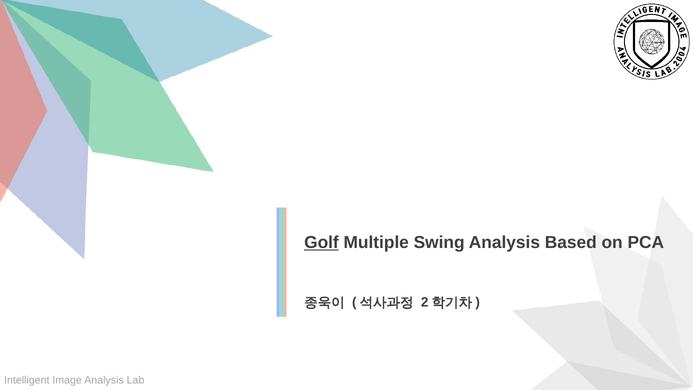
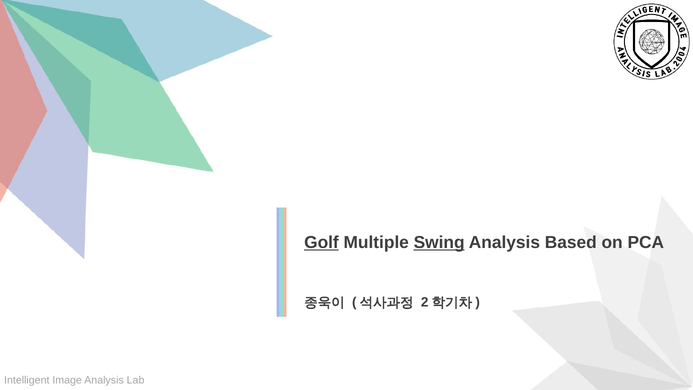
Swing underline: none -> present (439, 242)
